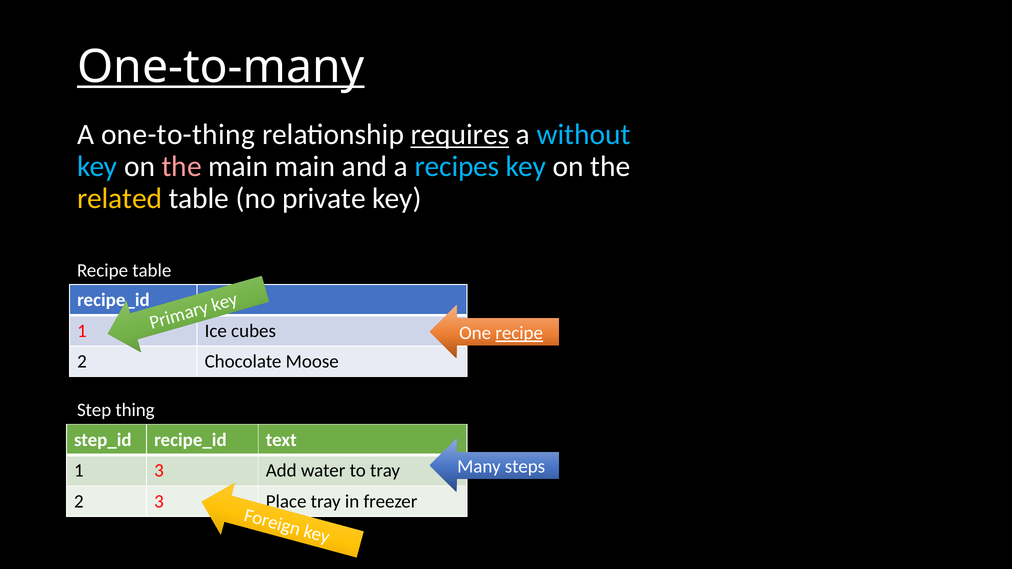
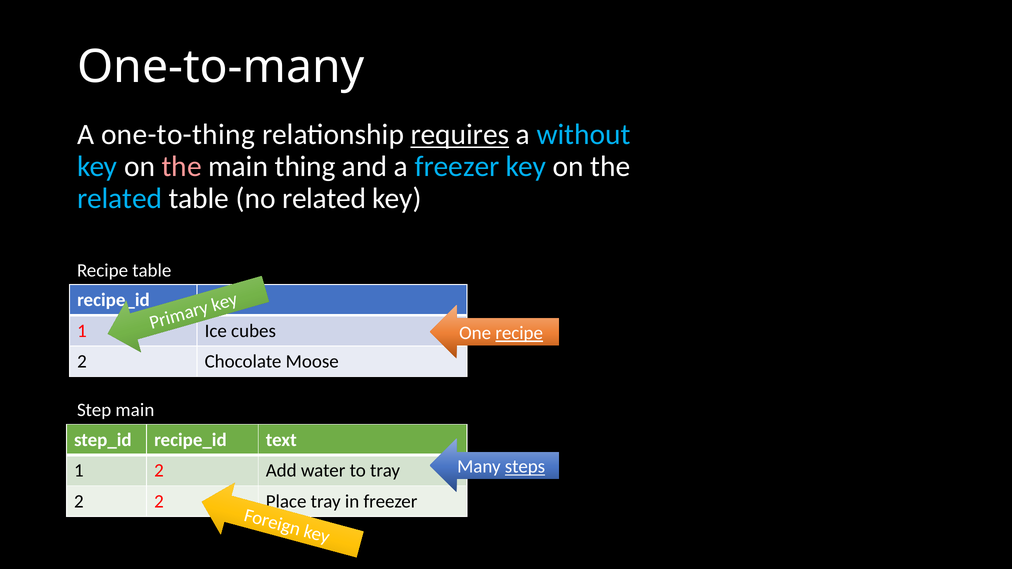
One-to-many underline: present -> none (221, 67)
main main: main -> thing (305, 166)
a recipes: recipes -> freezer (457, 166)
related colour: yellow -> light blue (120, 198)
no private: private -> related (324, 198)
Step thing: thing -> main (135, 410)
steps underline: none -> present (525, 467)
1 3: 3 -> 2 (159, 471)
2 3: 3 -> 2 (159, 502)
